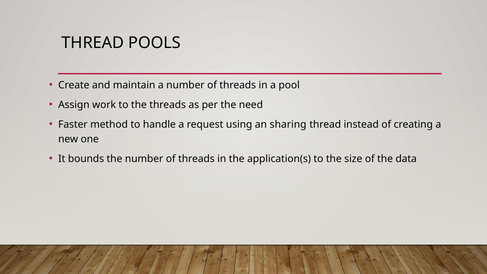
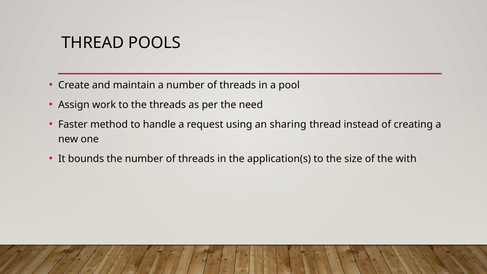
data: data -> with (406, 159)
